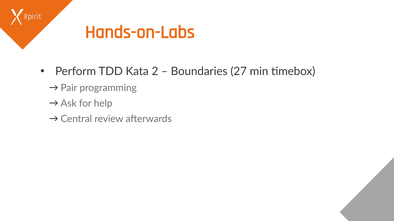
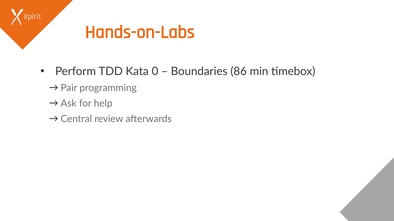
2: 2 -> 0 (155, 72)
27: 27 -> 86 (239, 72)
